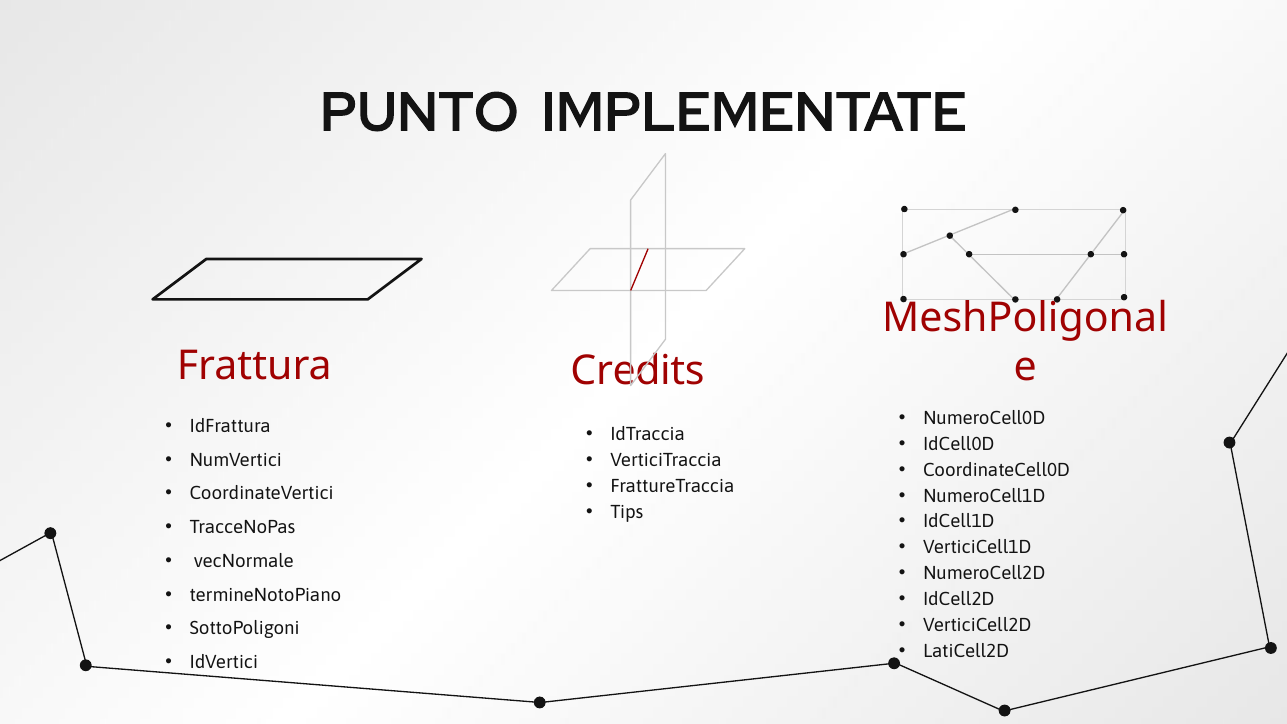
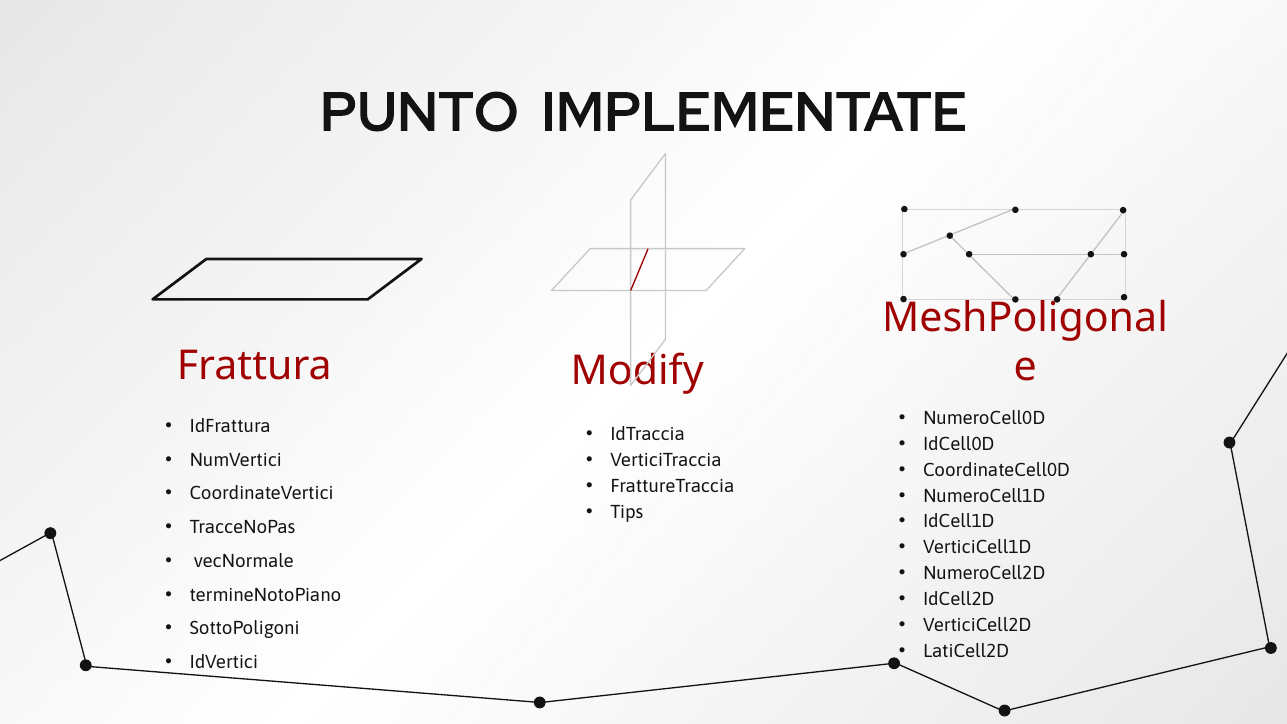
Credits: Credits -> Modify (637, 371)
